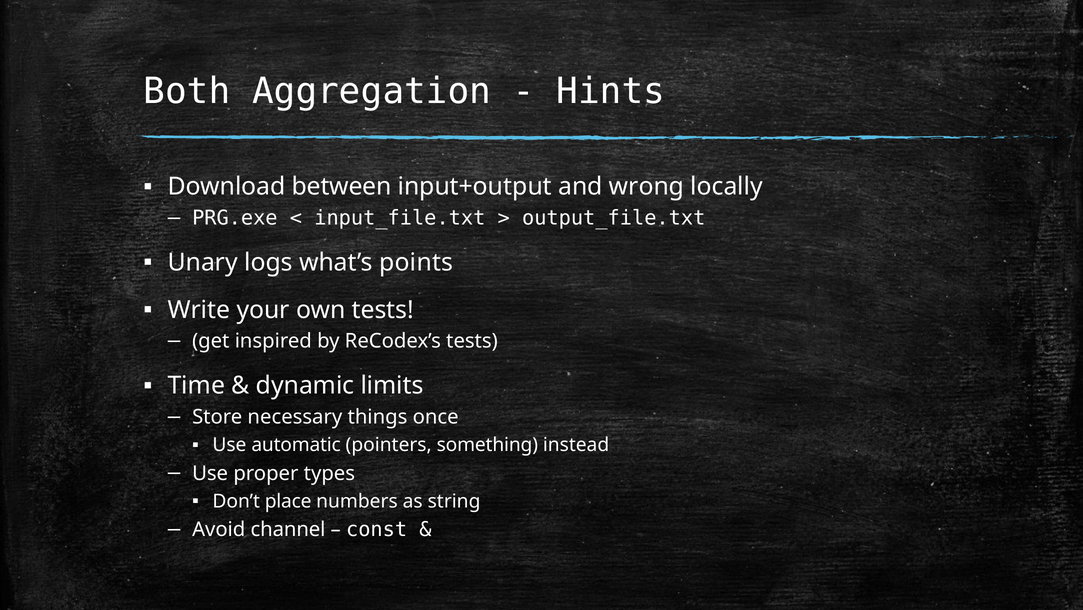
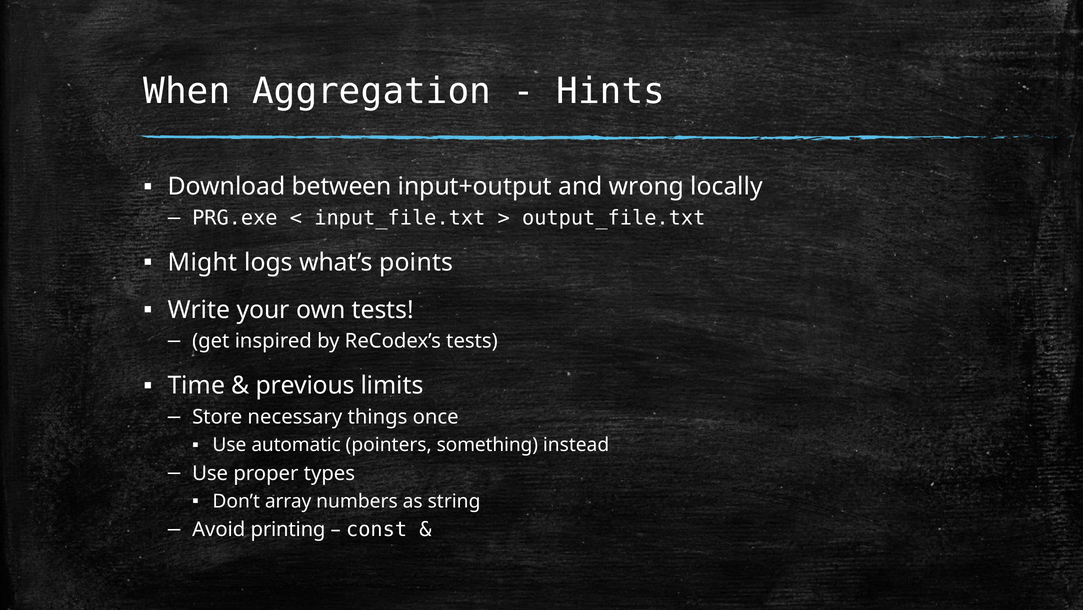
Both: Both -> When (187, 91)
Unary: Unary -> Might (203, 262)
dynamic: dynamic -> previous (305, 385)
place: place -> array (288, 501)
channel: channel -> printing (288, 529)
